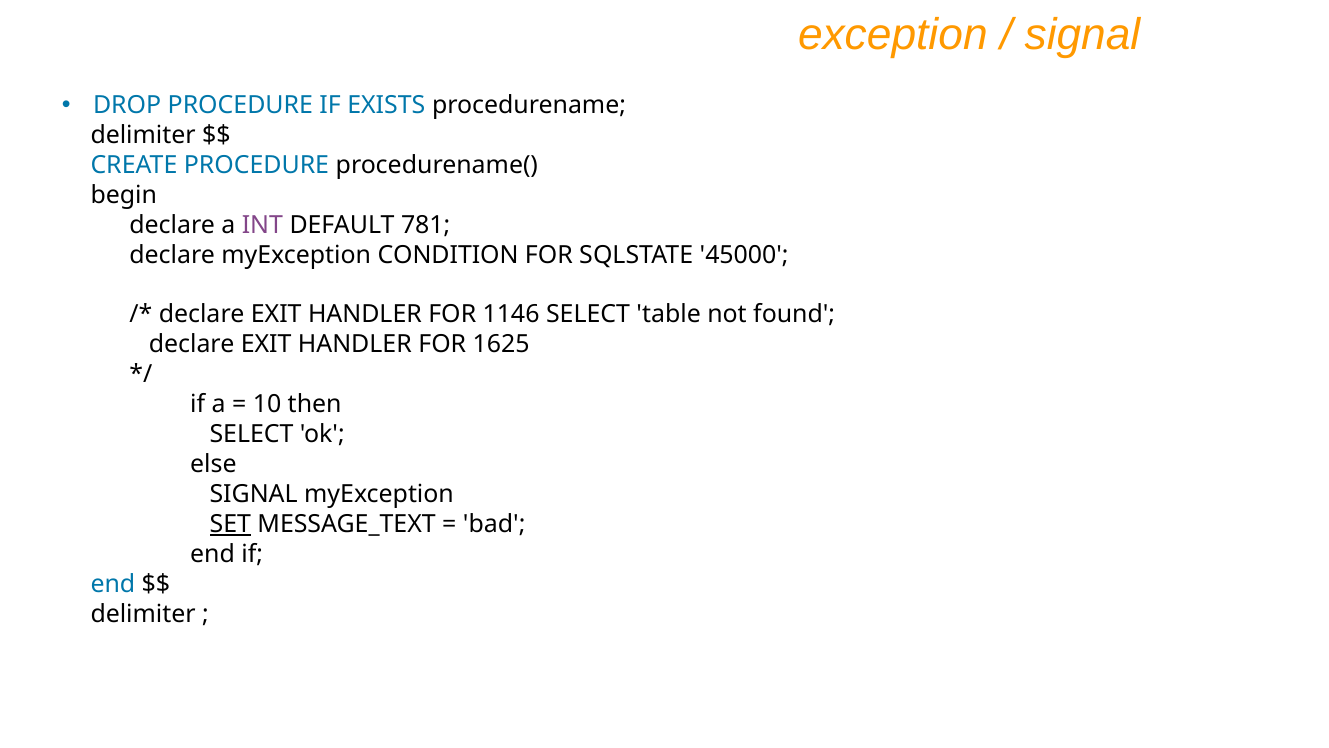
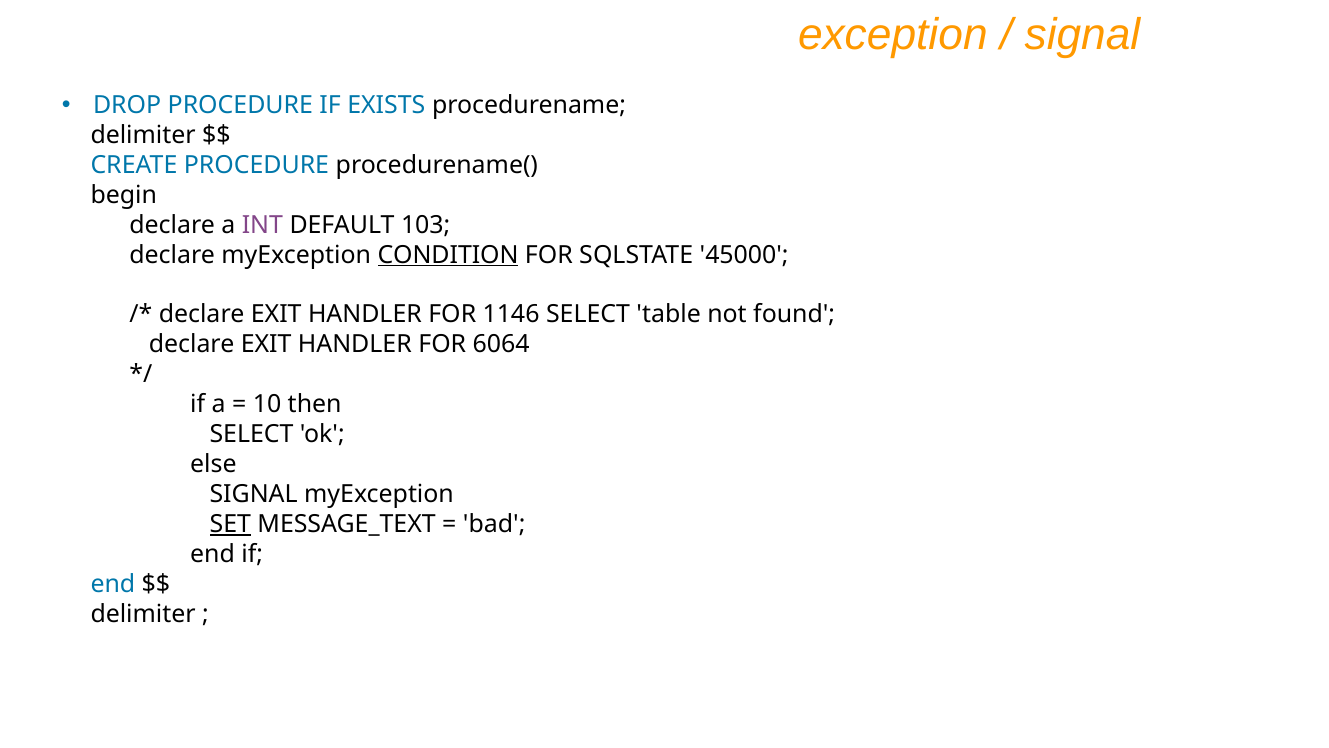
781: 781 -> 103 (426, 225)
CONDITION underline: none -> present (448, 255)
1625: 1625 -> 6064 (501, 344)
